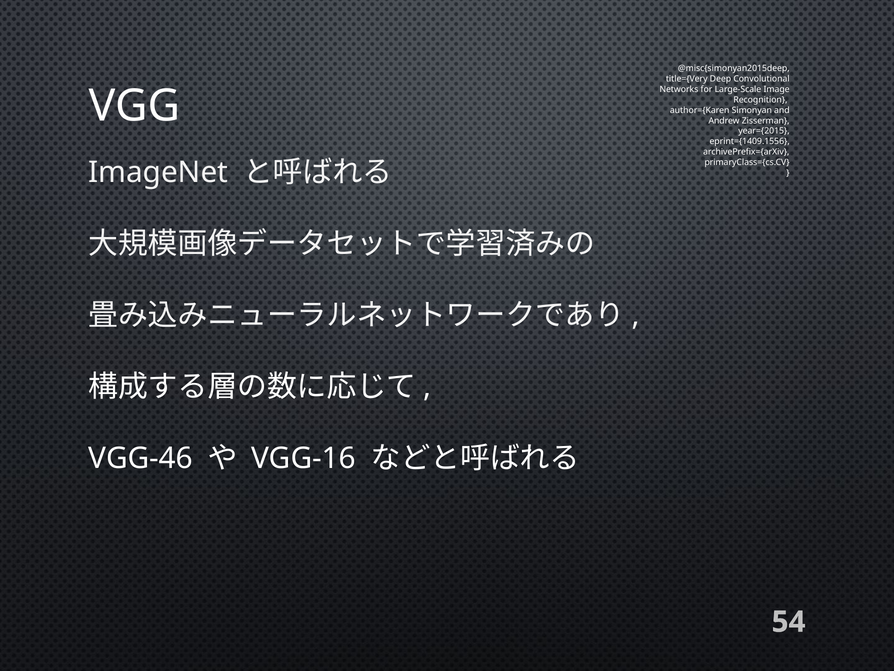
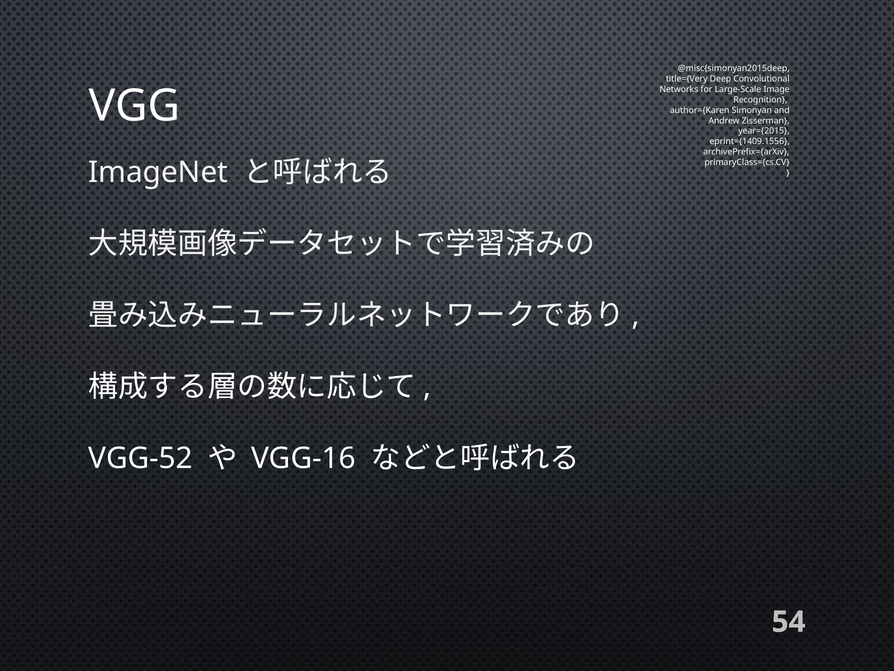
VGG-46: VGG-46 -> VGG-52 (141, 458)
